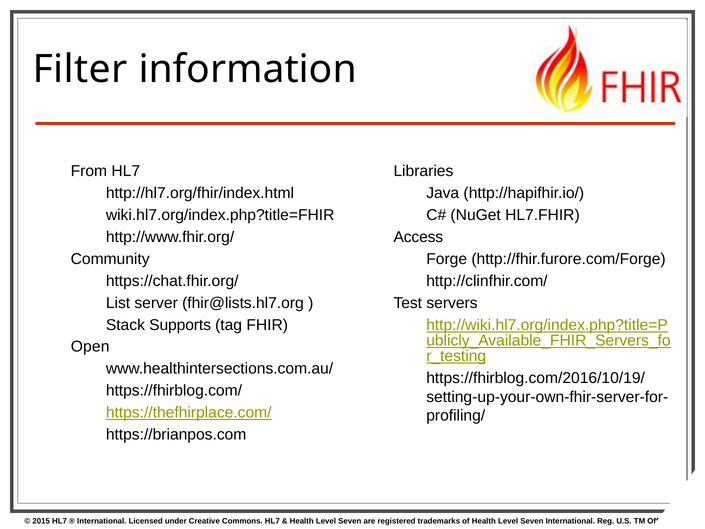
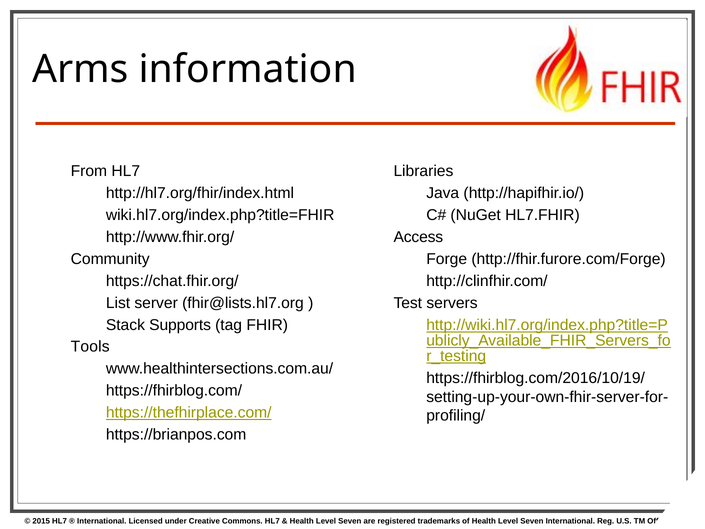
Filter: Filter -> Arms (80, 69)
Open: Open -> Tools (90, 347)
